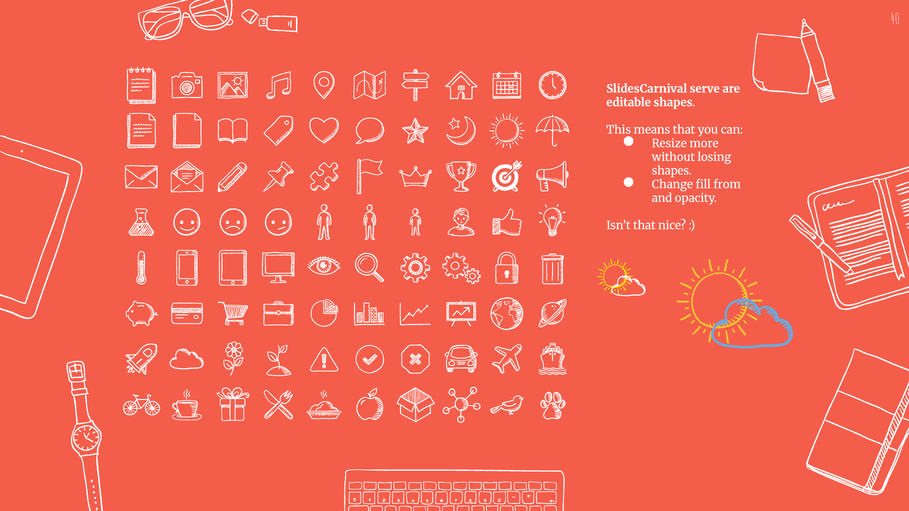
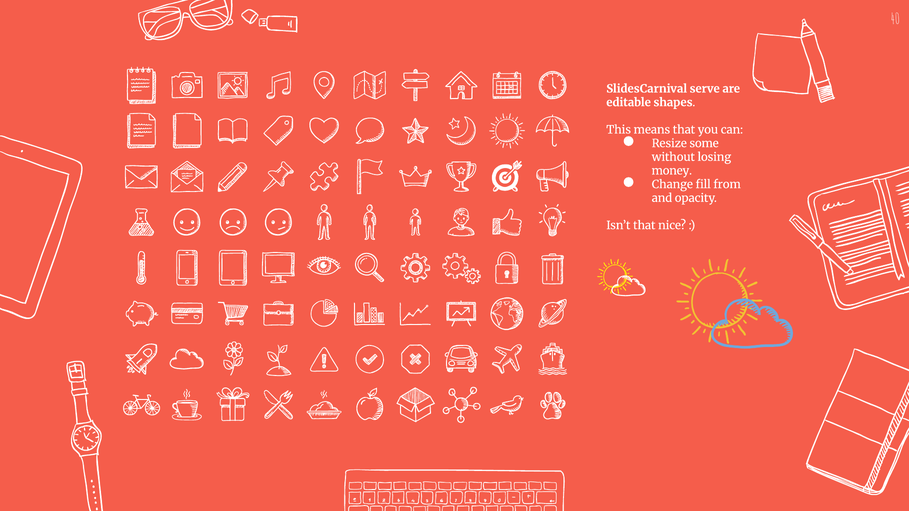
more: more -> some (704, 144)
shapes: shapes -> money (672, 171)
